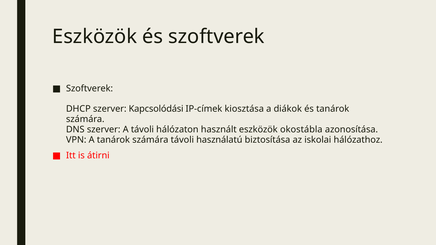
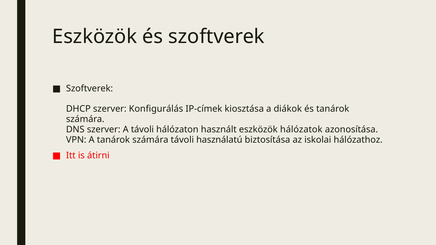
Kapcsolódási: Kapcsolódási -> Konfigurálás (156, 109)
okostábla: okostábla -> hálózatok (301, 130)
